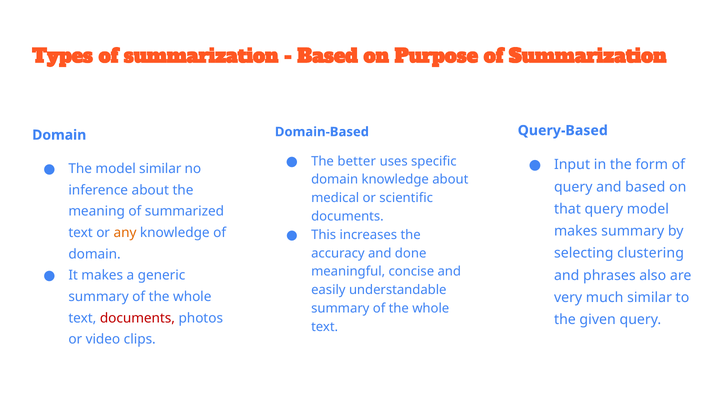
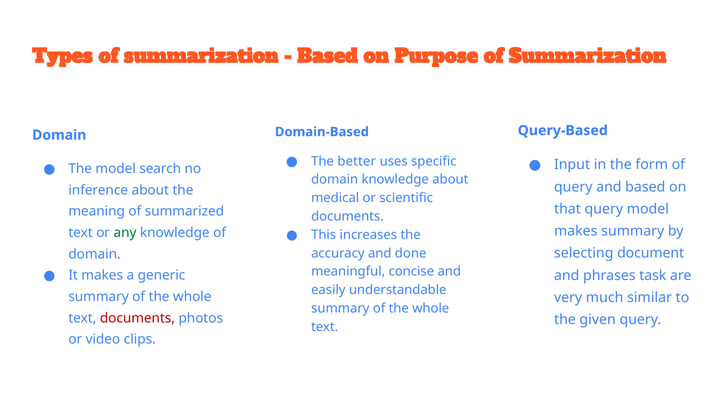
model similar: similar -> search (160, 169)
any colour: orange -> green (125, 233)
clustering: clustering -> document (651, 253)
also: also -> task (653, 275)
